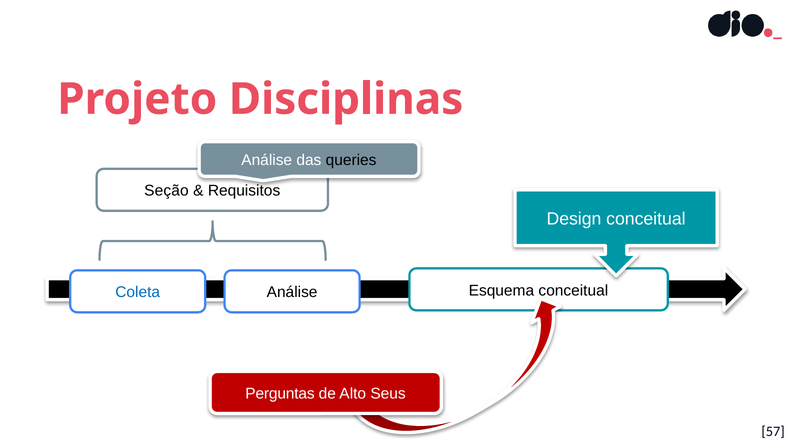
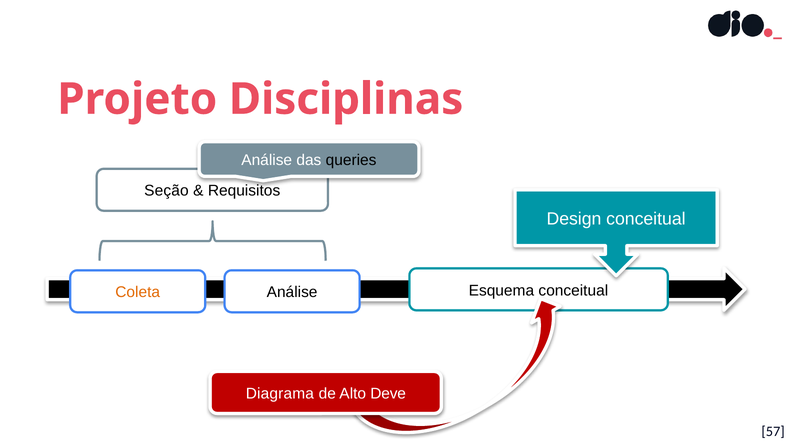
Coleta colour: blue -> orange (138, 292)
Perguntas: Perguntas -> Diagrama (280, 393)
Seus: Seus -> Deve (388, 393)
